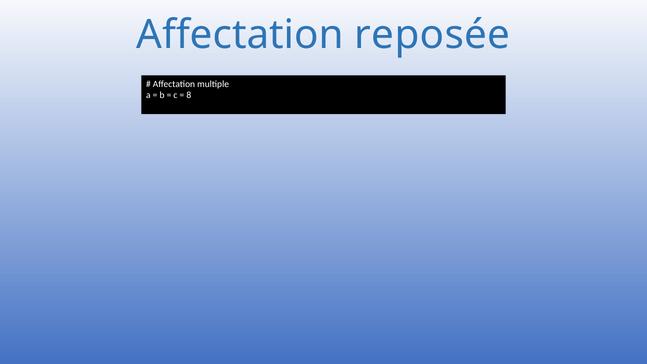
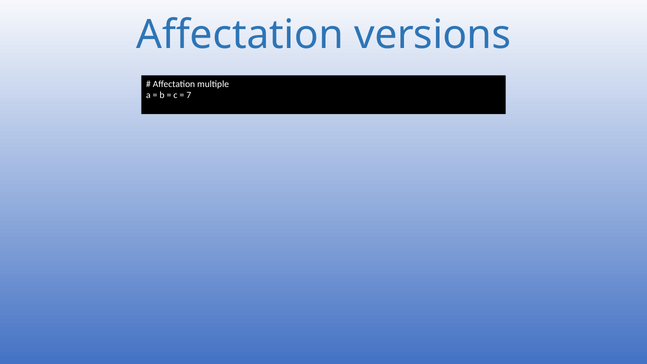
reposée: reposée -> versions (433, 35)
8: 8 -> 7 (189, 95)
